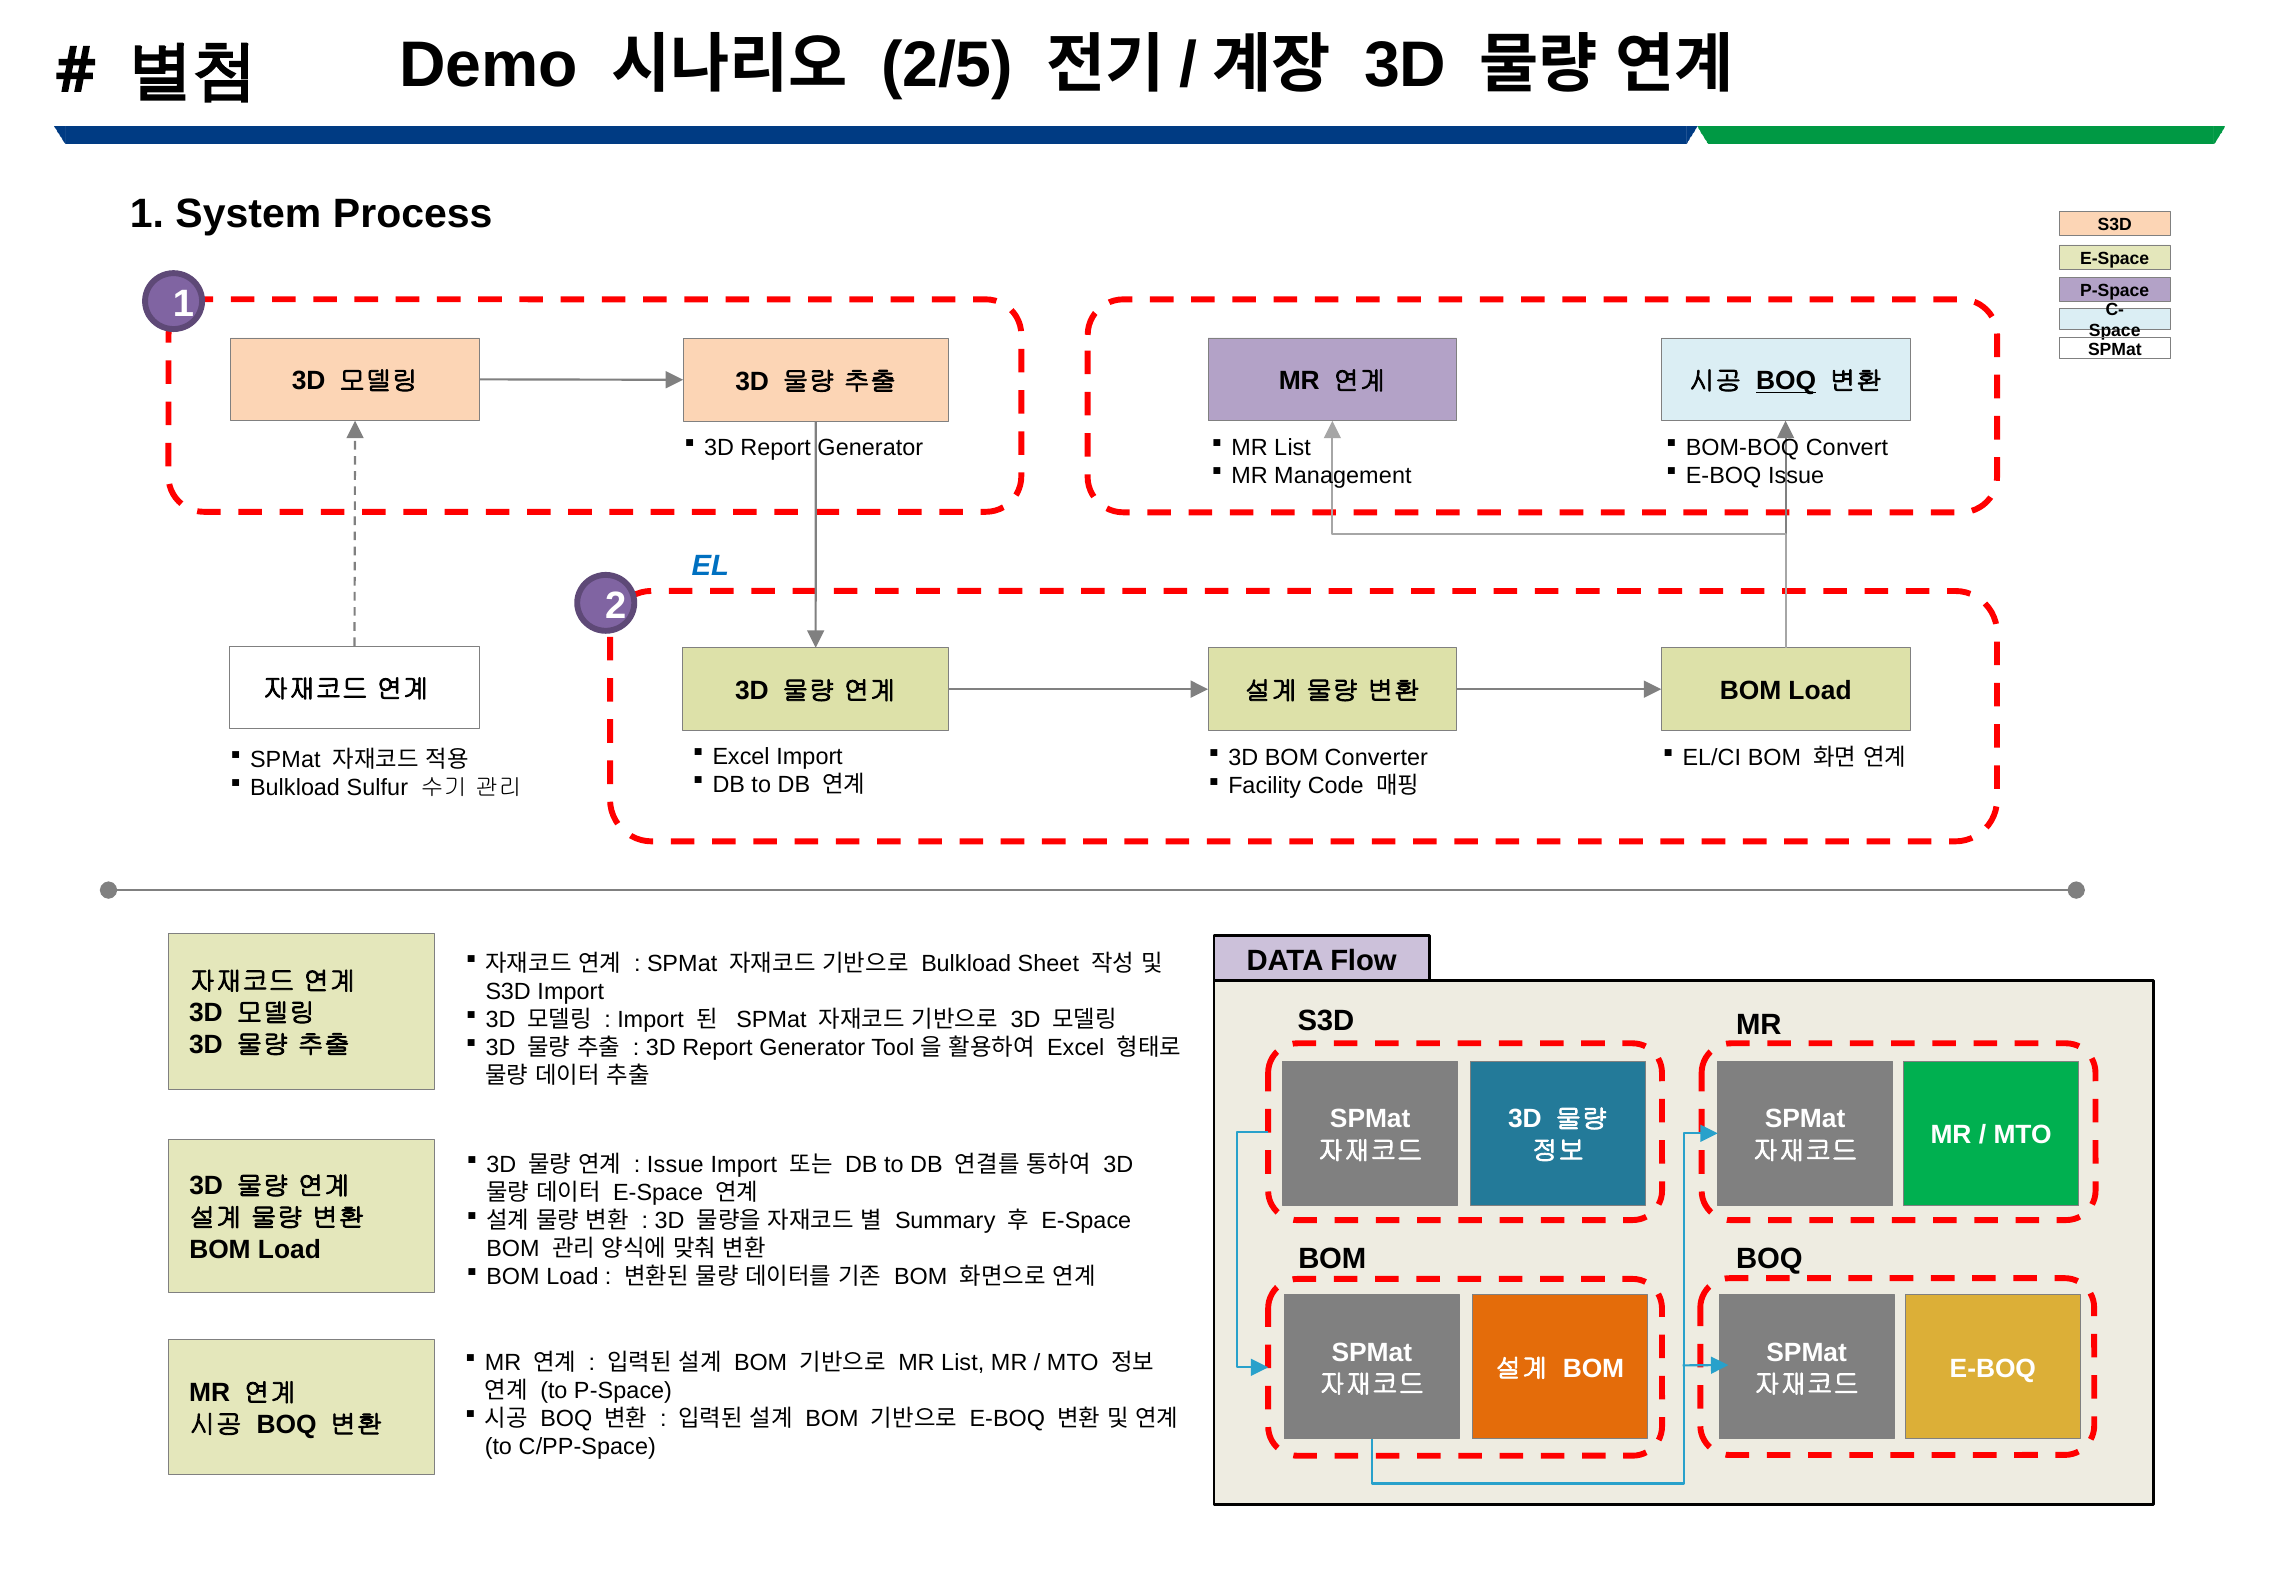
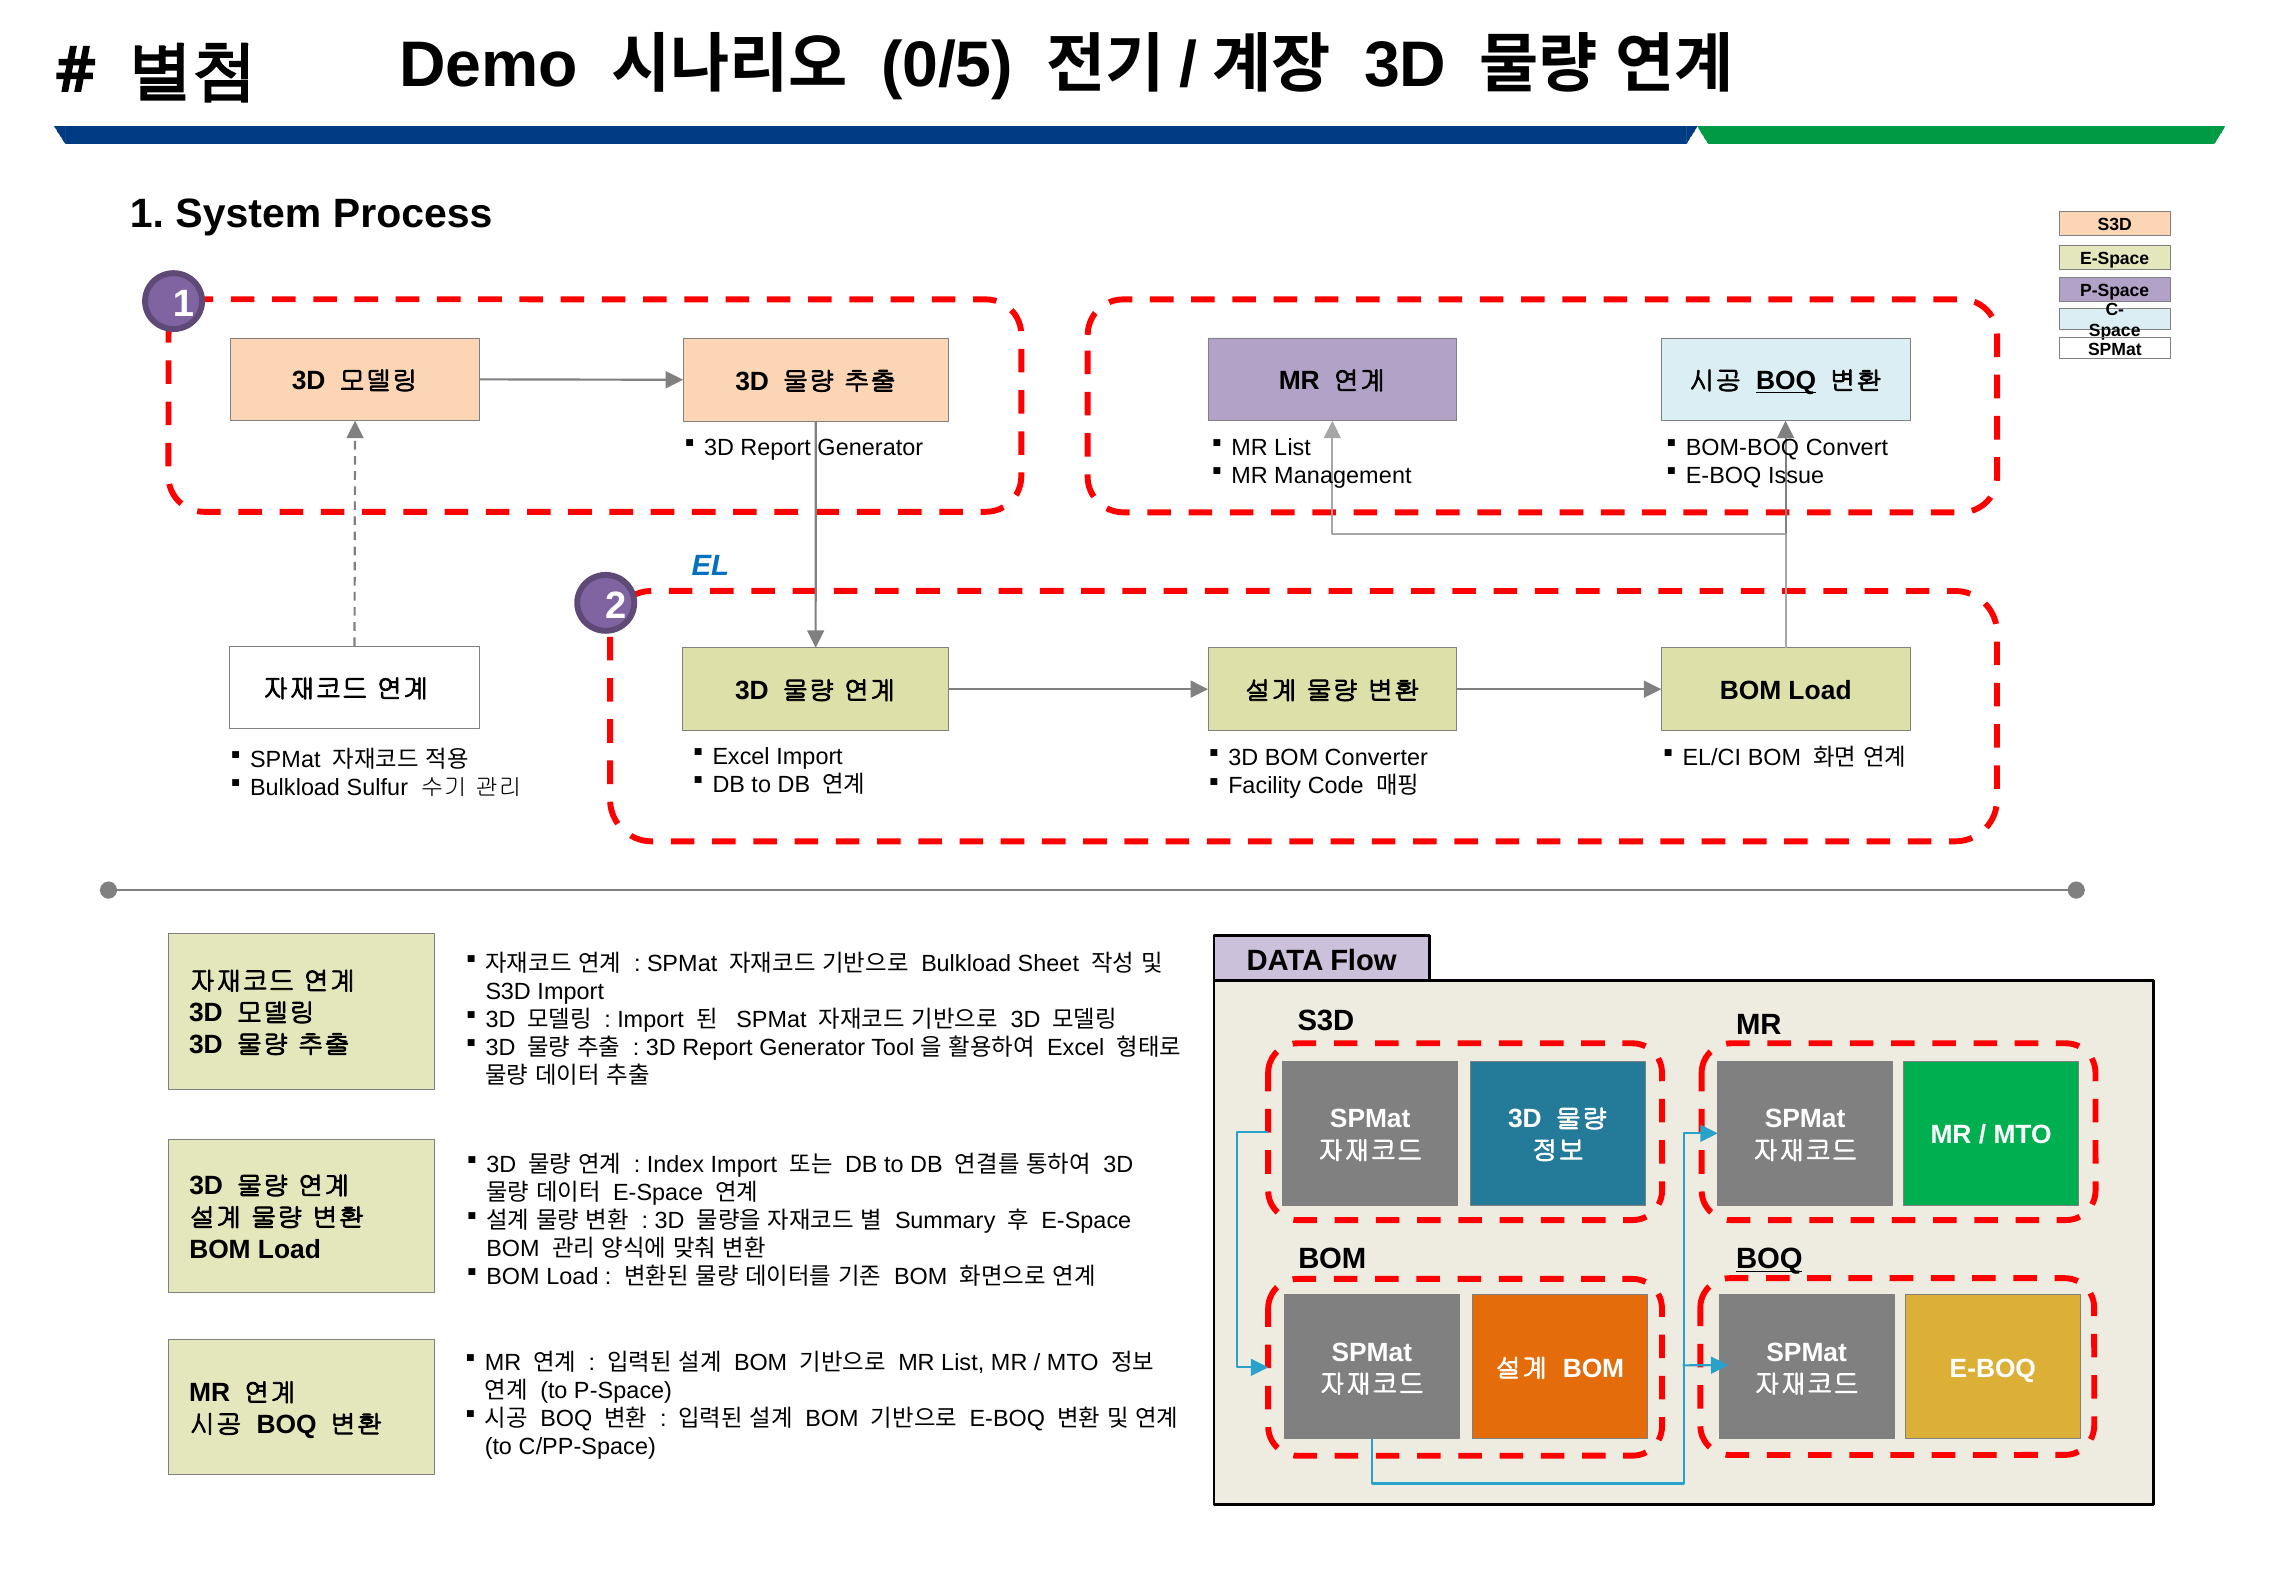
2/5: 2/5 -> 0/5 (947, 65)
Issue: Issue -> Index (675, 1165)
BOQ underline: none -> present (1769, 1258)
